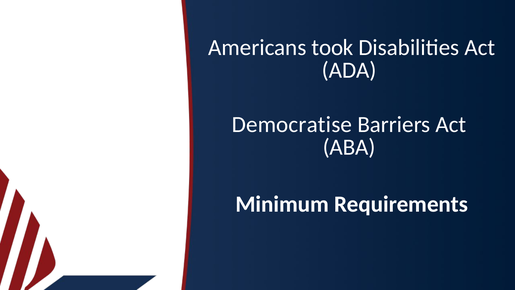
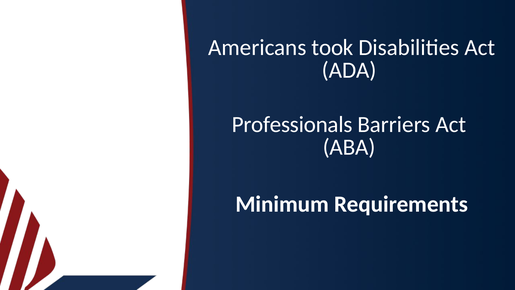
Democratise: Democratise -> Professionals (292, 124)
